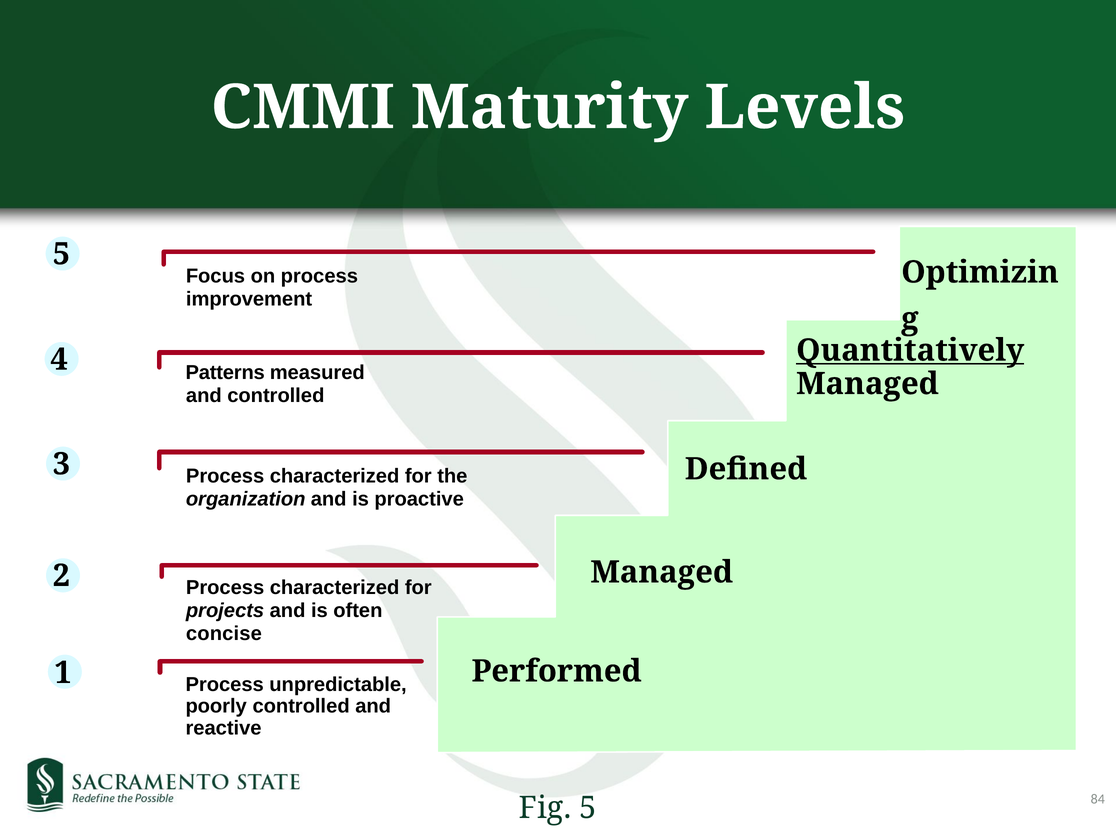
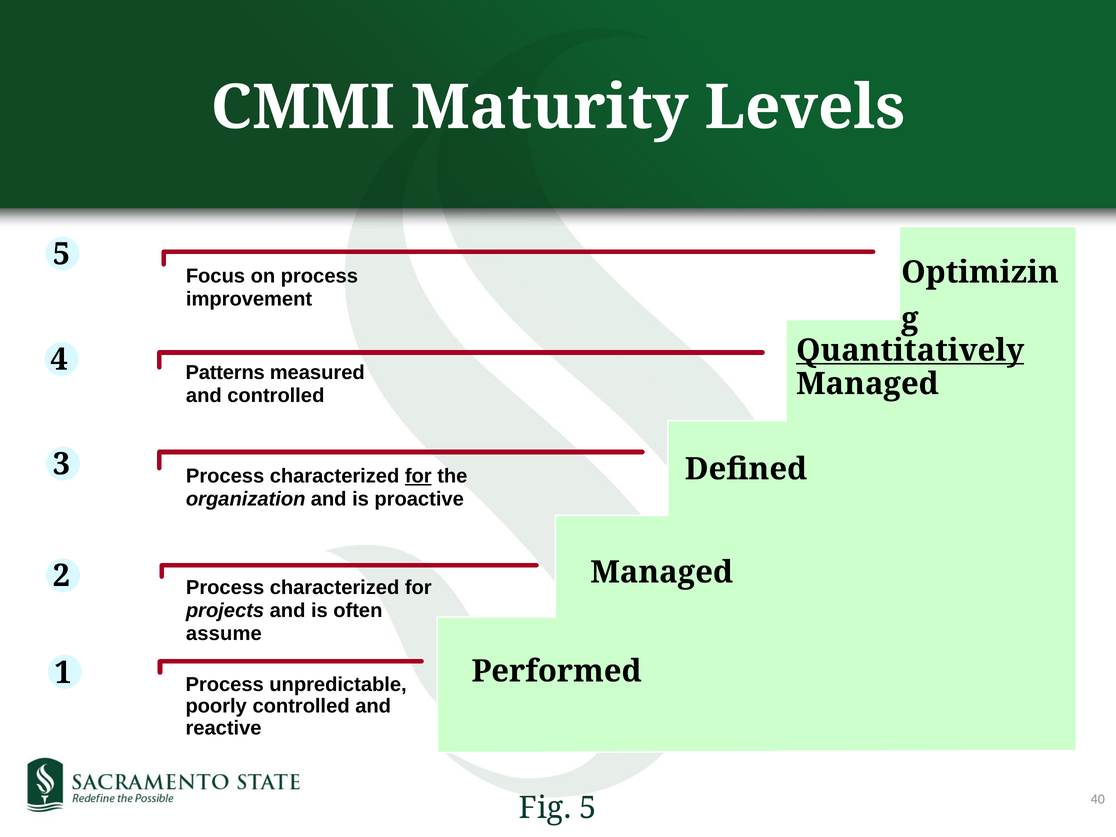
for underline: none -> present (418, 476)
concise: concise -> assume (224, 634)
84: 84 -> 40 (1098, 799)
